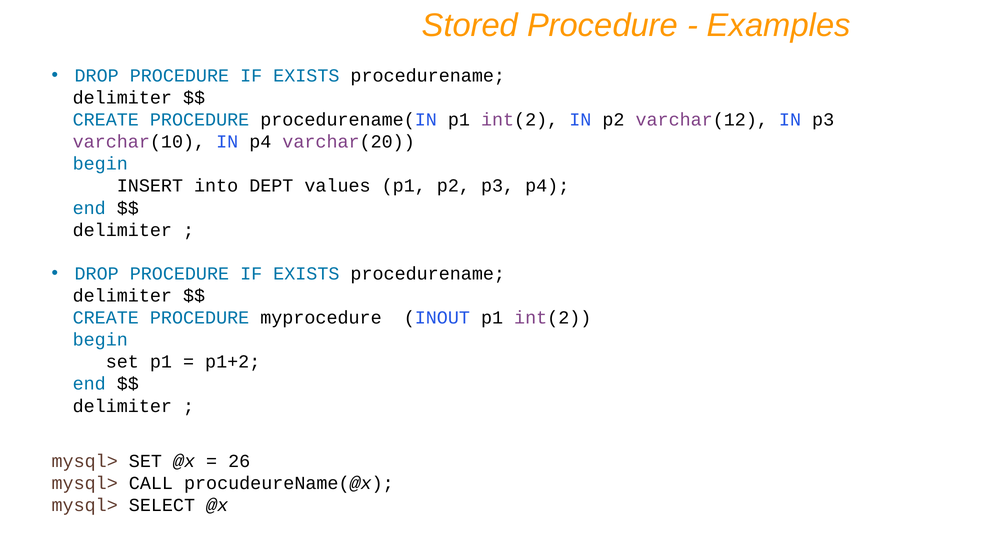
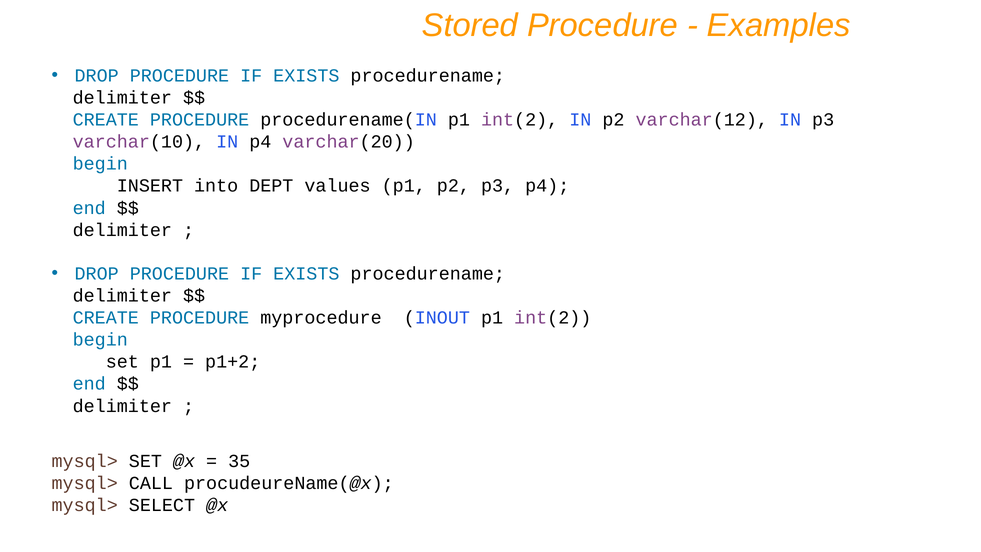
26: 26 -> 35 (239, 461)
